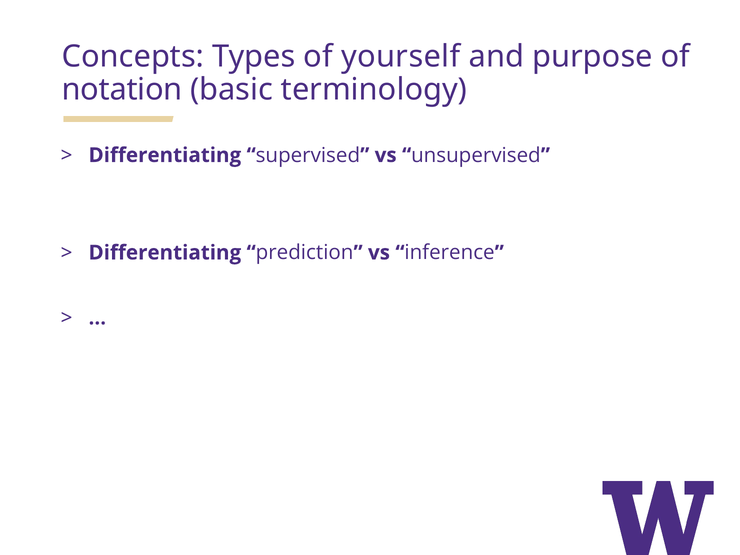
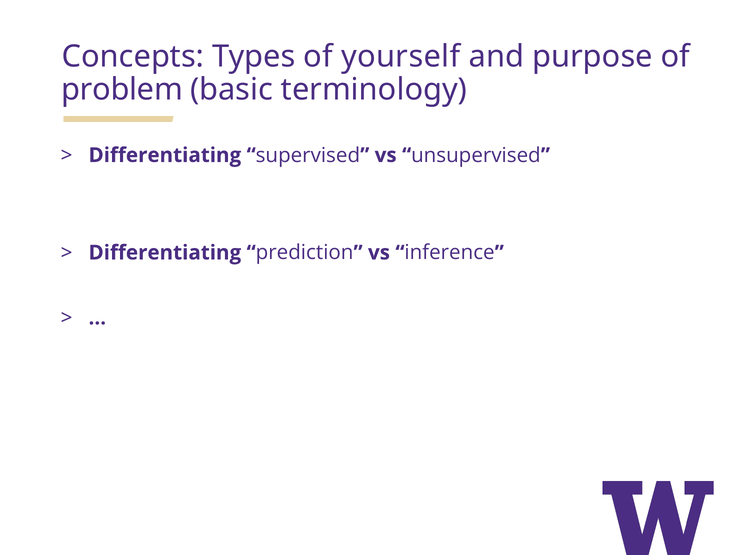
notation: notation -> problem (122, 90)
